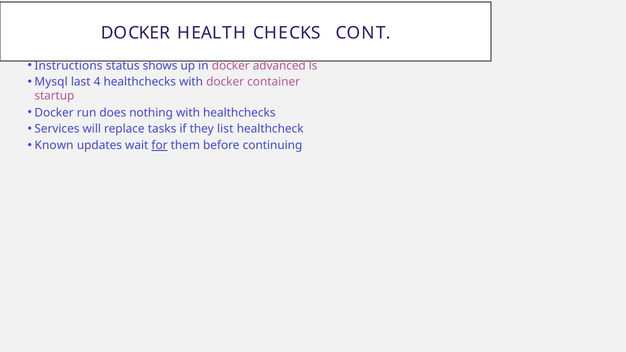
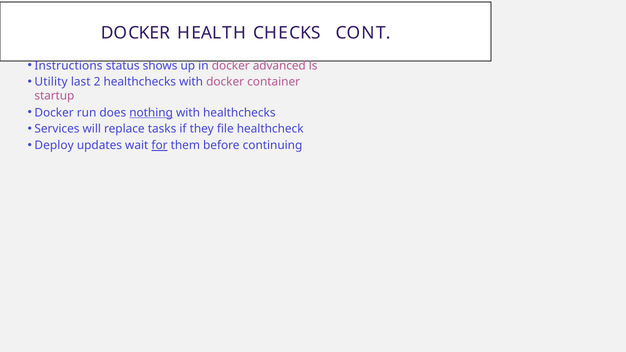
Mysql: Mysql -> Utility (51, 82)
4: 4 -> 2 (97, 82)
nothing underline: none -> present (151, 113)
list: list -> file (225, 129)
Known: Known -> Deploy (54, 146)
